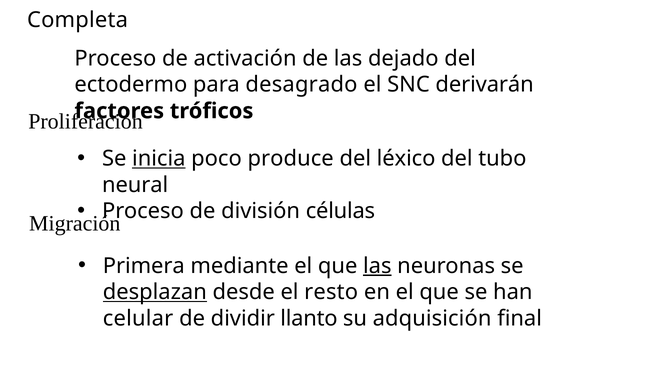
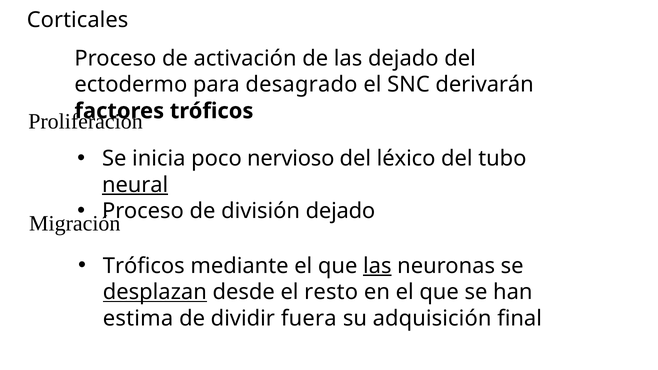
Completa: Completa -> Corticales (78, 20)
inicia underline: present -> none (159, 159)
produce: produce -> nervioso (291, 159)
neural underline: none -> present (135, 185)
división células: células -> dejado (340, 211)
Primera: Primera -> Tróficos (144, 266)
celular: celular -> estima (138, 319)
llanto: llanto -> fuera (309, 319)
